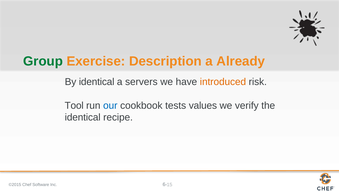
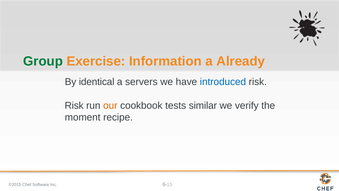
Description: Description -> Information (165, 61)
introduced colour: orange -> blue (223, 82)
Tool: Tool -> Risk (74, 105)
our colour: blue -> orange (110, 105)
values: values -> similar (203, 105)
identical: identical -> moment (83, 117)
